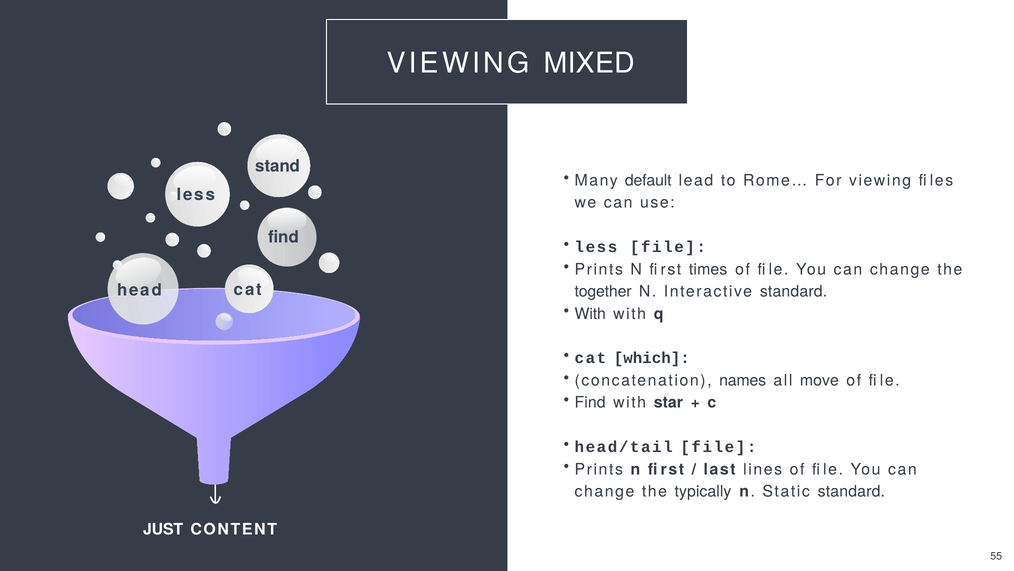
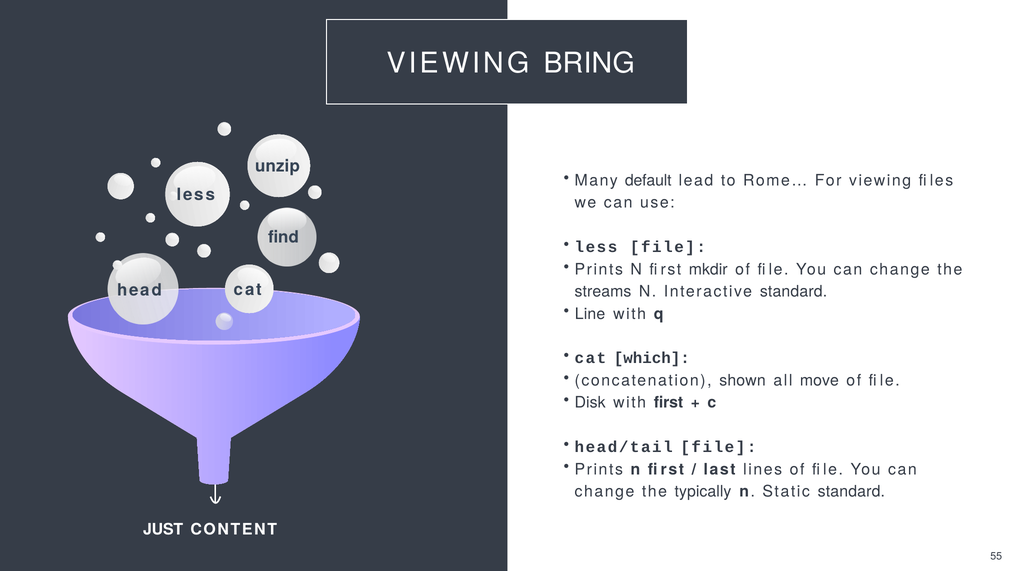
MIXED: MIXED -> BRING (589, 63)
stand: stand -> unzip (278, 166)
times: times -> mkdir (708, 269)
together: together -> streams (603, 291)
With: With -> Line (590, 314)
names: names -> shown (743, 380)
Find: Find -> Disk (590, 402)
with star: star -> first (668, 402)
